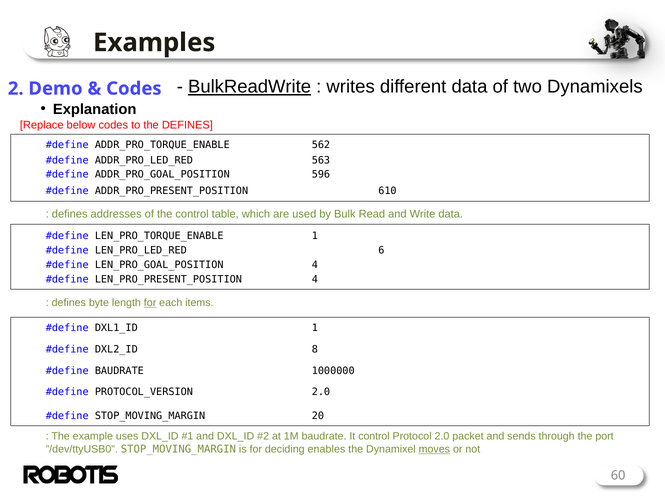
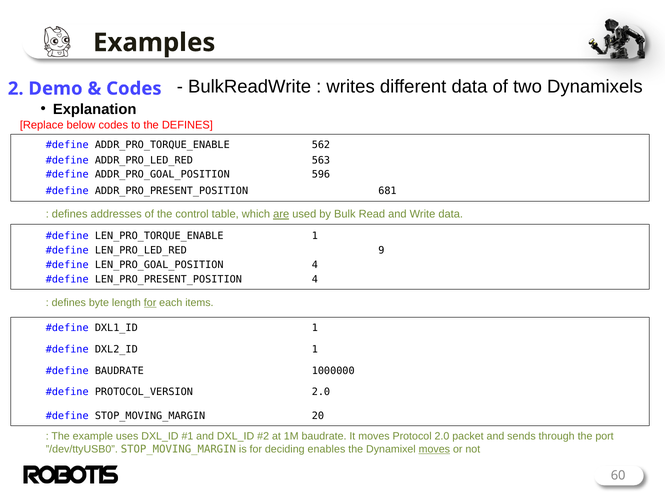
BulkReadWrite underline: present -> none (250, 87)
610: 610 -> 681 (387, 191)
are underline: none -> present (281, 214)
6: 6 -> 9 (381, 250)
DXL2_ID 8: 8 -> 1 (315, 349)
It control: control -> moves (374, 436)
